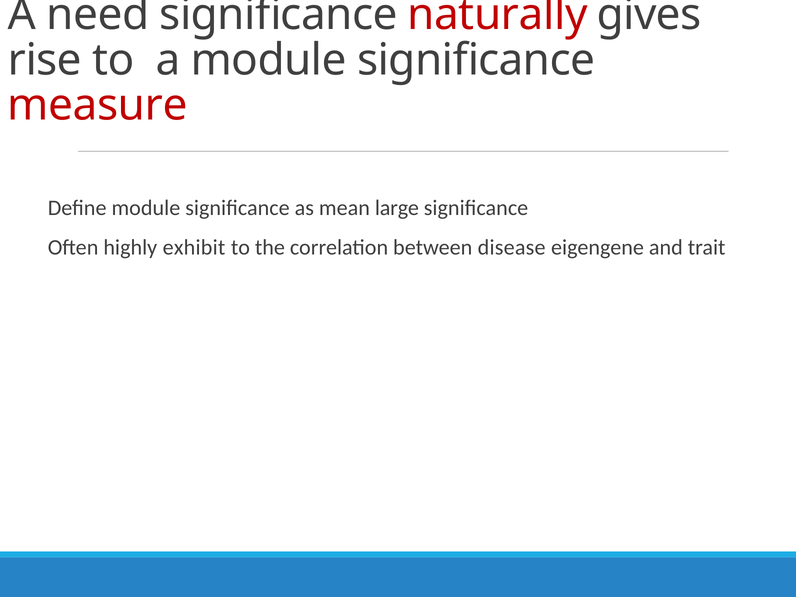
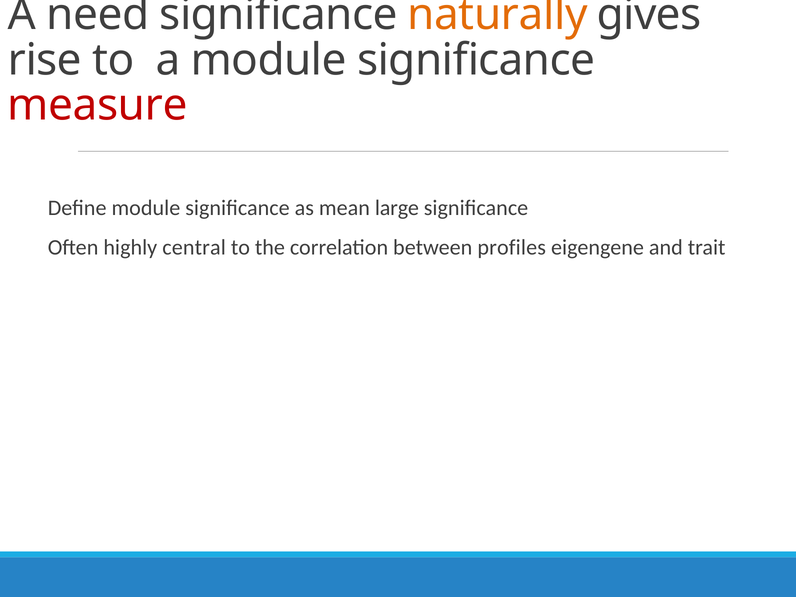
naturally colour: red -> orange (497, 15)
exhibit: exhibit -> central (194, 248)
disease: disease -> profiles (512, 248)
